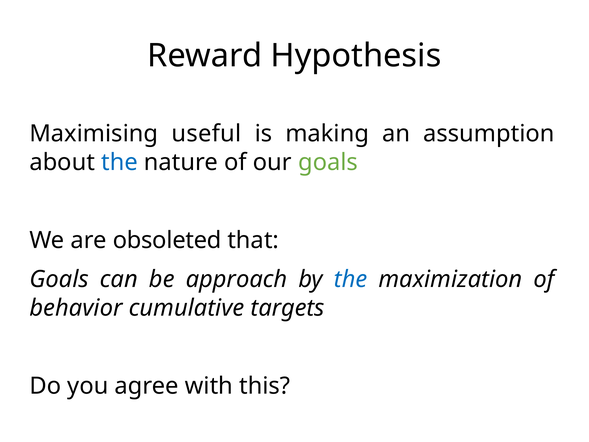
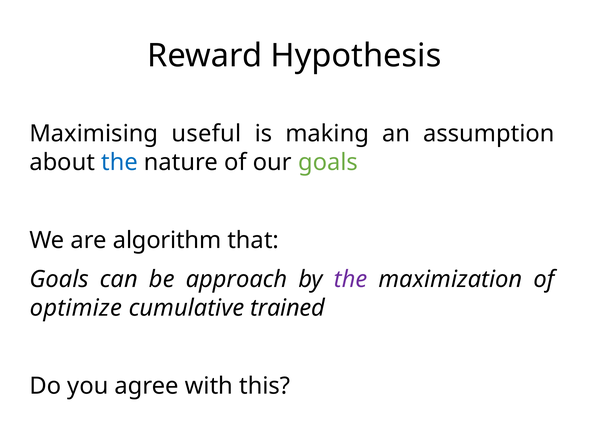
obsoleted: obsoleted -> algorithm (167, 240)
the colour: blue -> purple (351, 279)
behavior: behavior -> optimize (76, 308)
targets: targets -> trained (288, 308)
